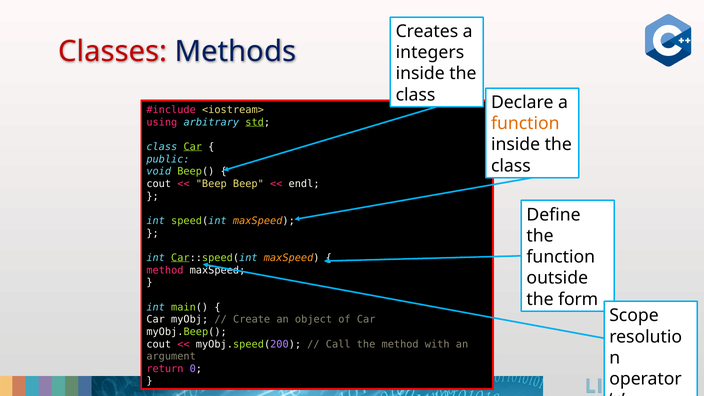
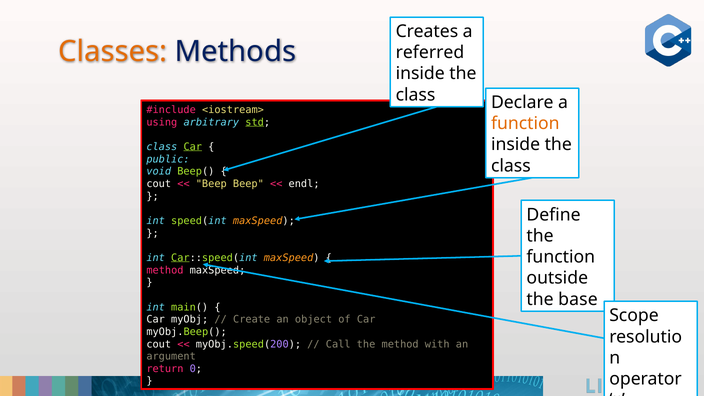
Classes colour: red -> orange (113, 52)
integers: integers -> referred (430, 53)
form: form -> base (578, 299)
